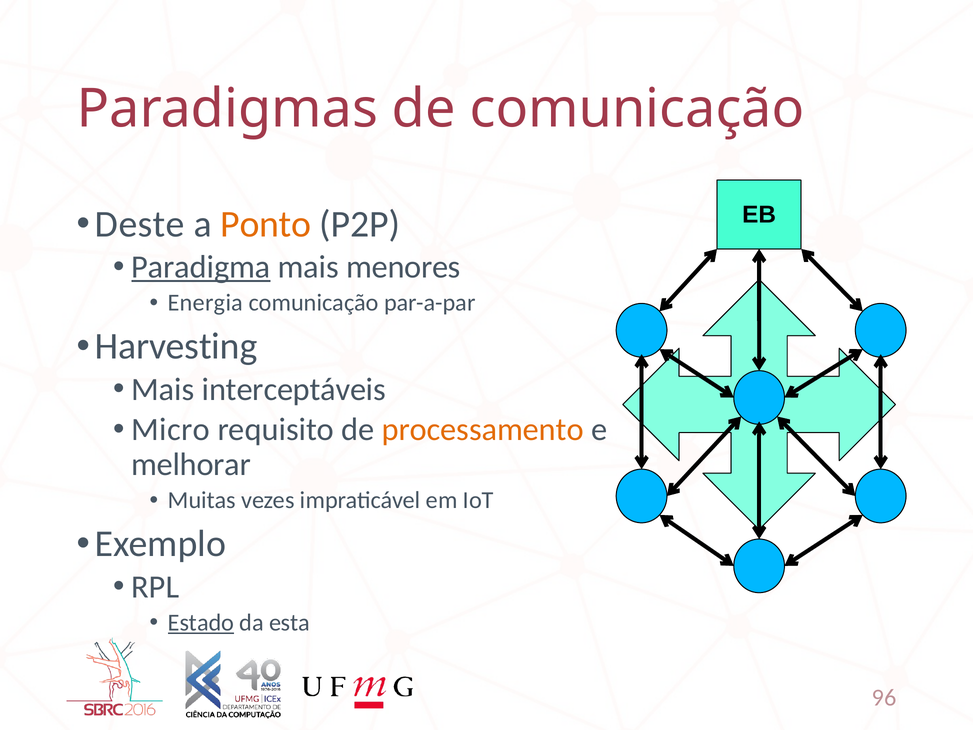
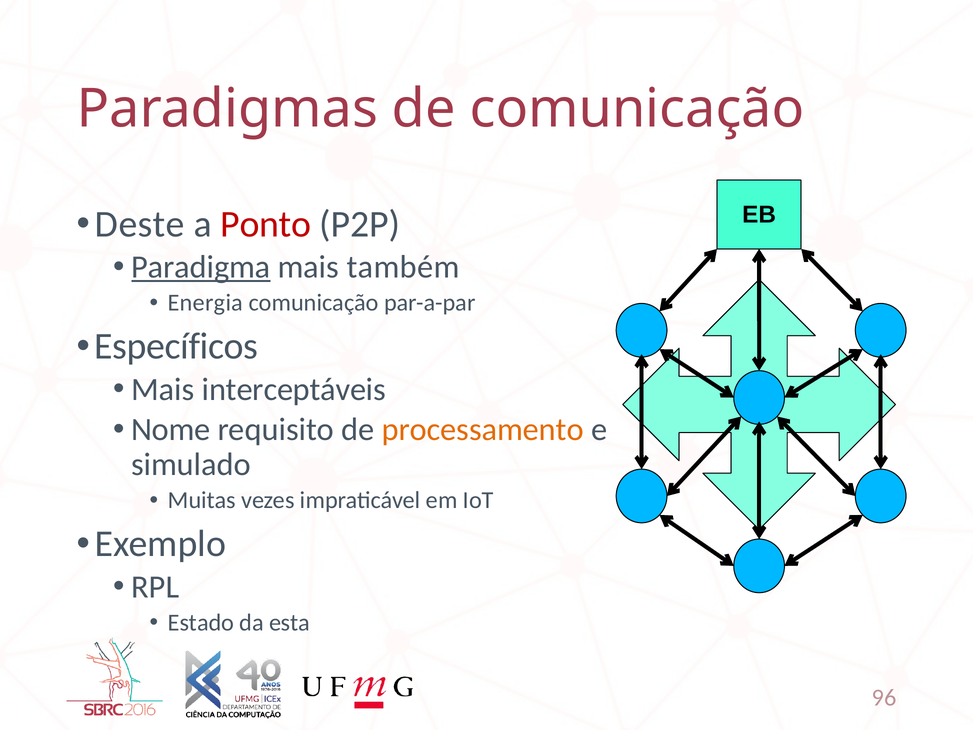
Ponto colour: orange -> red (266, 224)
menores: menores -> também (403, 267)
Harvesting: Harvesting -> Específicos (176, 346)
Micro: Micro -> Nome (171, 429)
melhorar: melhorar -> simulado (191, 464)
Estado underline: present -> none (201, 623)
